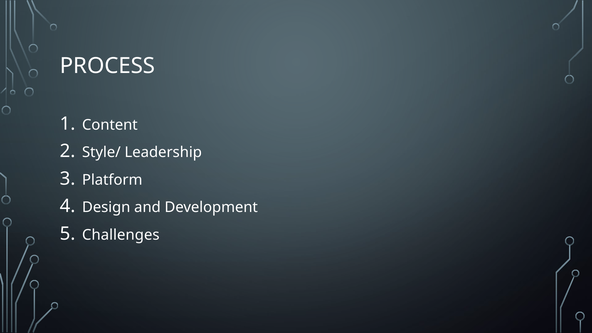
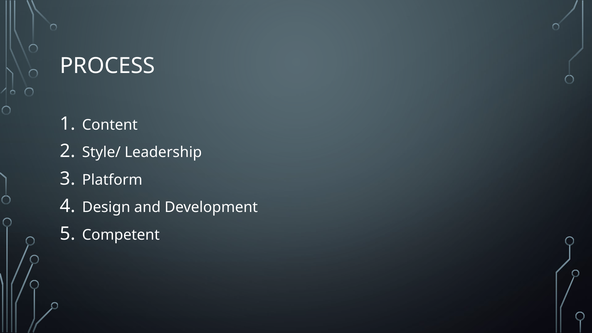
Challenges: Challenges -> Competent (121, 235)
